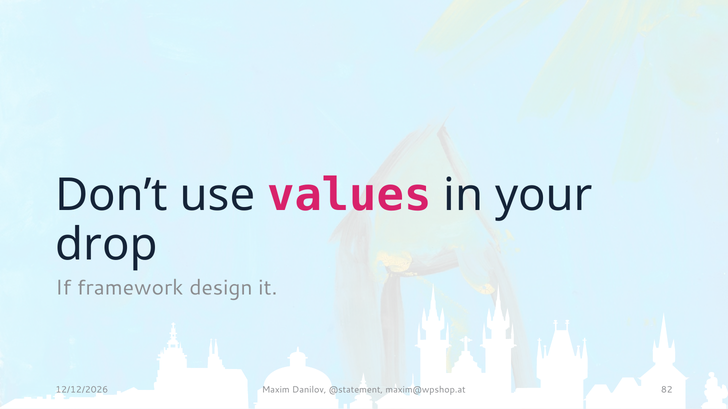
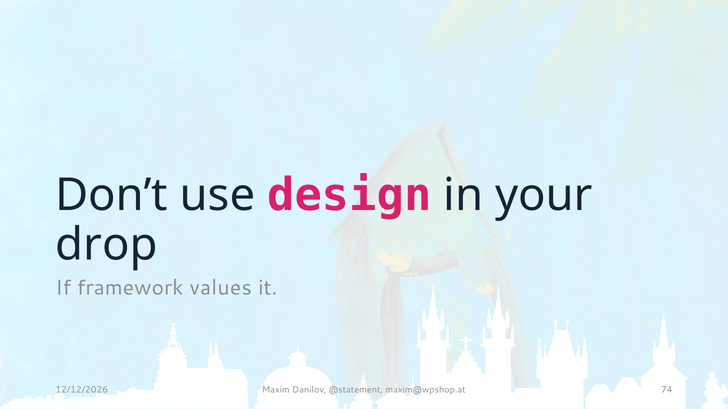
values: values -> design (349, 196)
design: design -> values (221, 288)
82: 82 -> 74 (667, 390)
